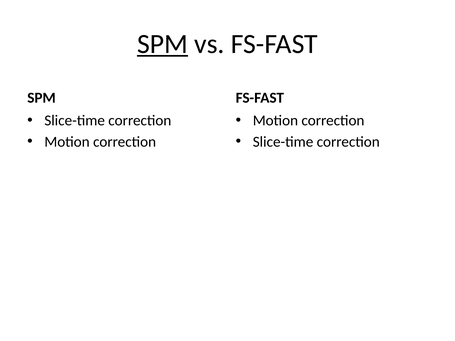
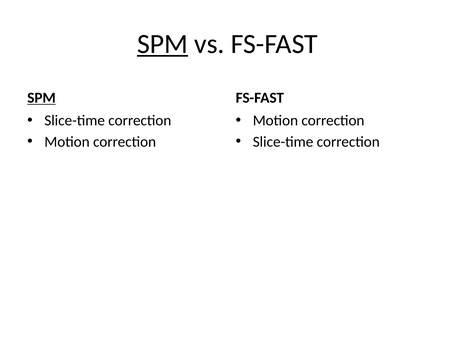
SPM underline: none -> present (42, 98)
